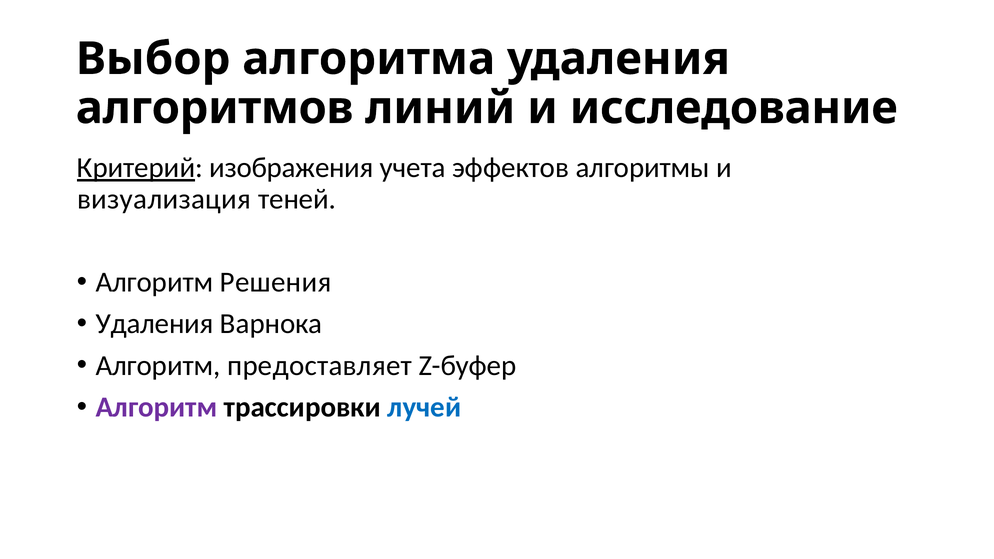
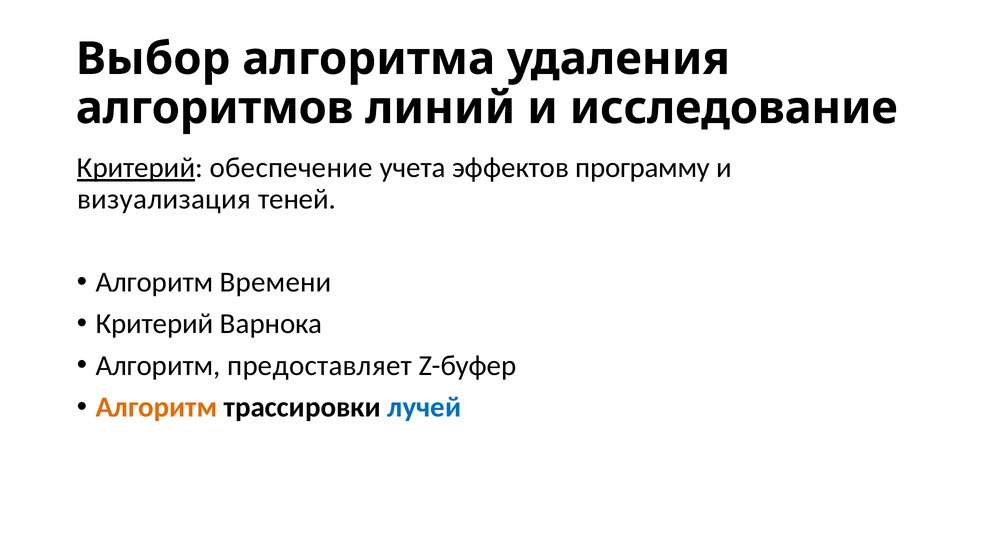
изображения: изображения -> обеспечение (291, 168)
алгоритмы: алгоритмы -> программу (643, 168)
Решения: Решения -> Времени (276, 282)
Удаления: Удаления -> Критерий (154, 324)
Алгоритм colour: purple -> orange (156, 407)
